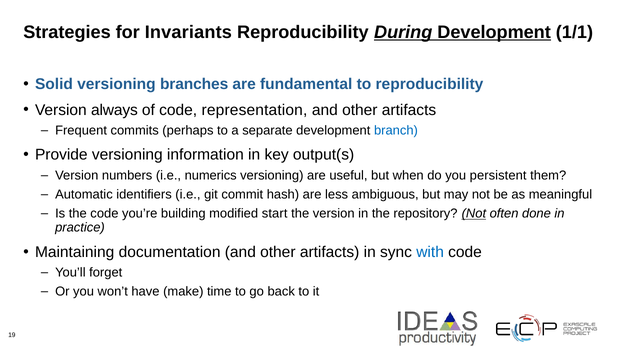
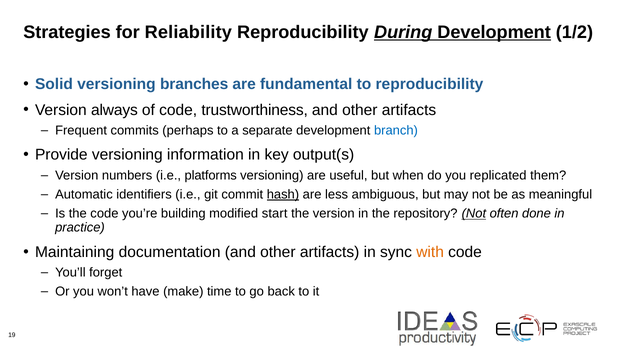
Invariants: Invariants -> Reliability (188, 32)
1/1: 1/1 -> 1/2 (574, 32)
representation: representation -> trustworthiness (255, 110)
numerics: numerics -> platforms (211, 176)
persistent: persistent -> replicated (498, 176)
hash underline: none -> present (283, 195)
with colour: blue -> orange (430, 252)
